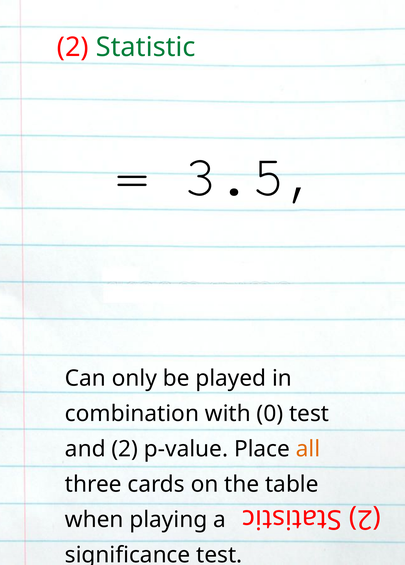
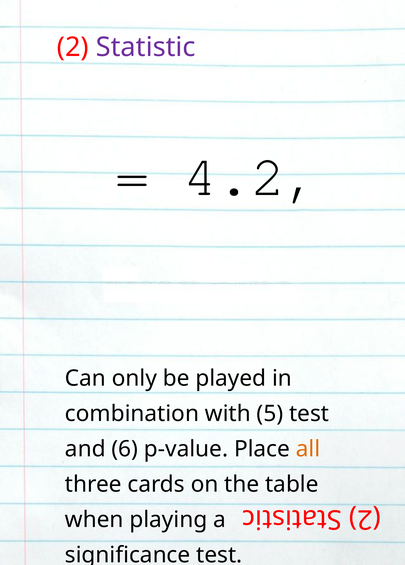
Statistic colour: green -> purple (146, 47)
3.5: 3.5 -> 4.2 (251, 177)
0: 0 -> 5 (270, 414)
and 2: 2 -> 6 (125, 449)
